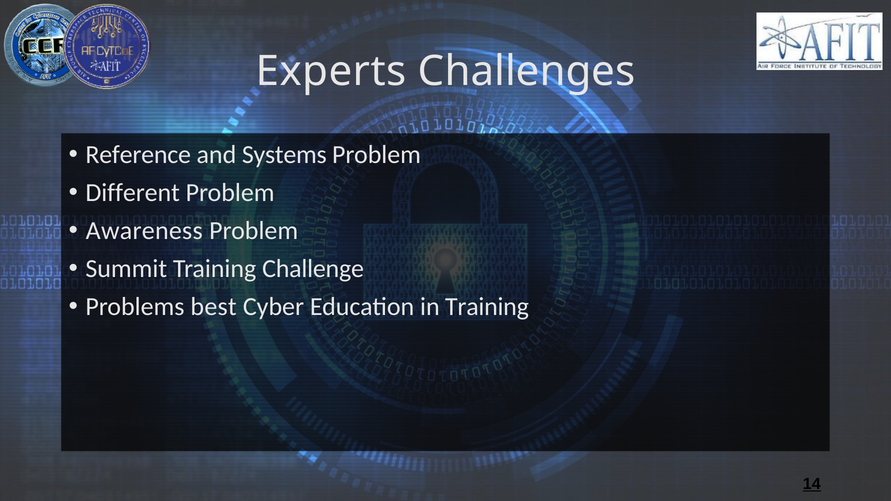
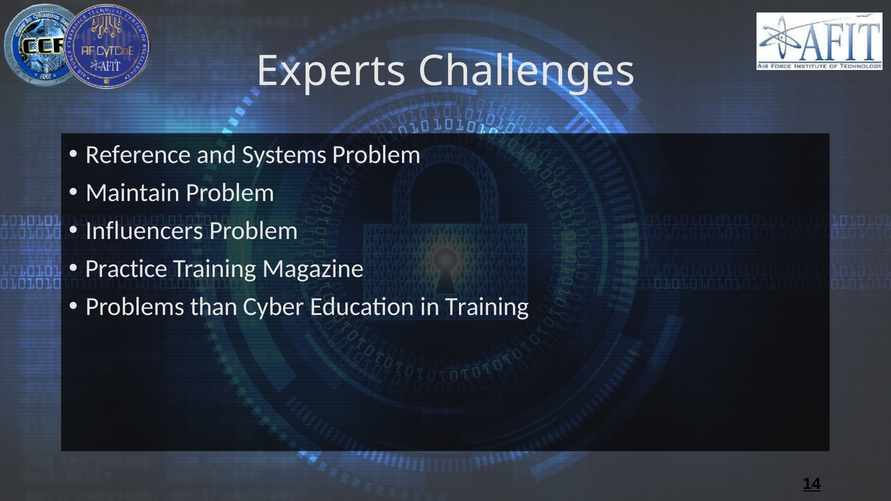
Different: Different -> Maintain (133, 193)
Awareness: Awareness -> Influencers (144, 231)
Summit: Summit -> Practice (126, 269)
Challenge: Challenge -> Magazine (313, 269)
best: best -> than (214, 307)
